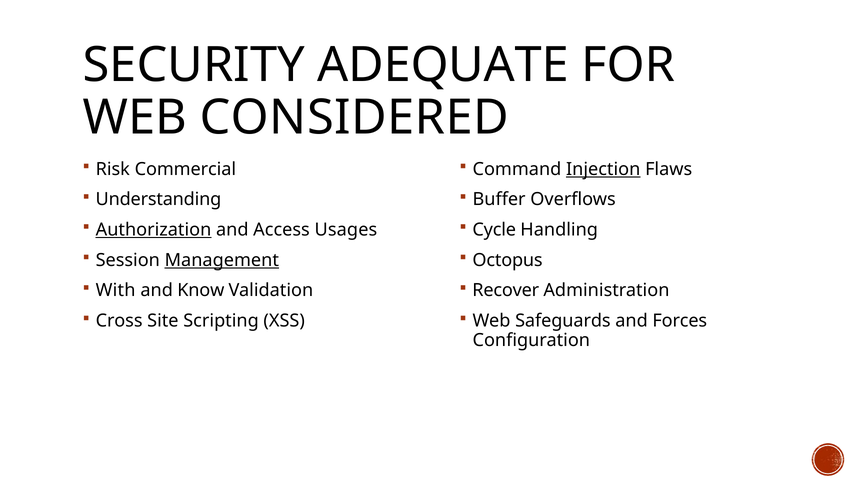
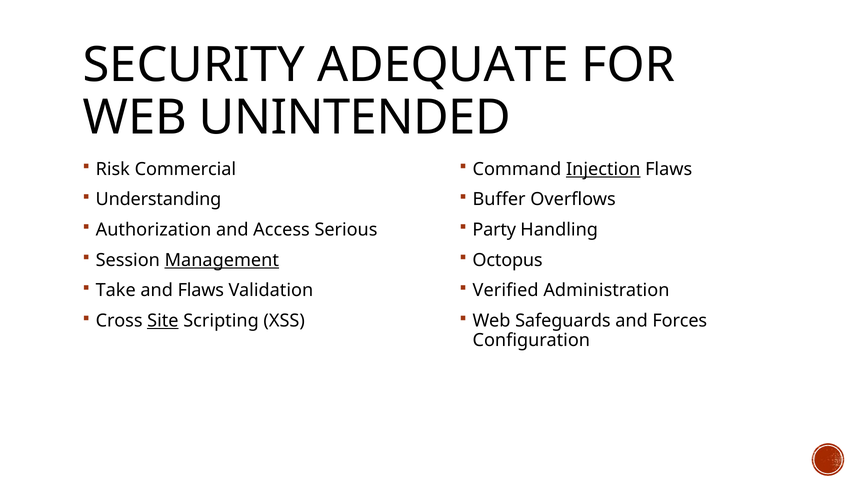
CONSIDERED: CONSIDERED -> UNINTENDED (355, 118)
Authorization underline: present -> none (154, 230)
Usages: Usages -> Serious (346, 230)
Cycle: Cycle -> Party (494, 230)
With: With -> Take (116, 291)
and Know: Know -> Flaws (201, 291)
Recover: Recover -> Verified (506, 291)
Site underline: none -> present (163, 321)
